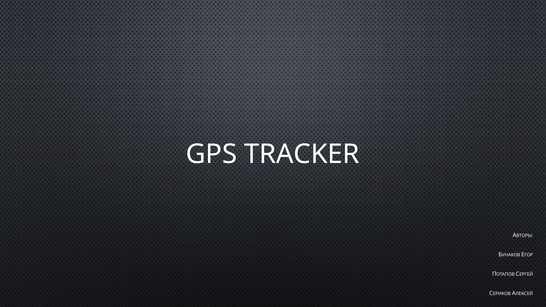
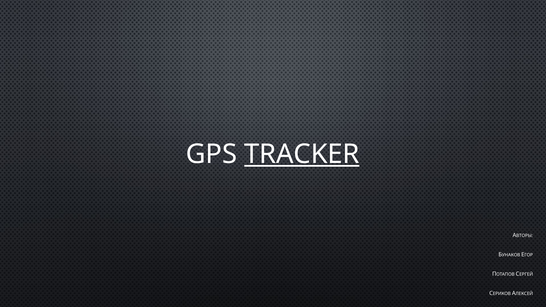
TRACKER underline: none -> present (302, 154)
